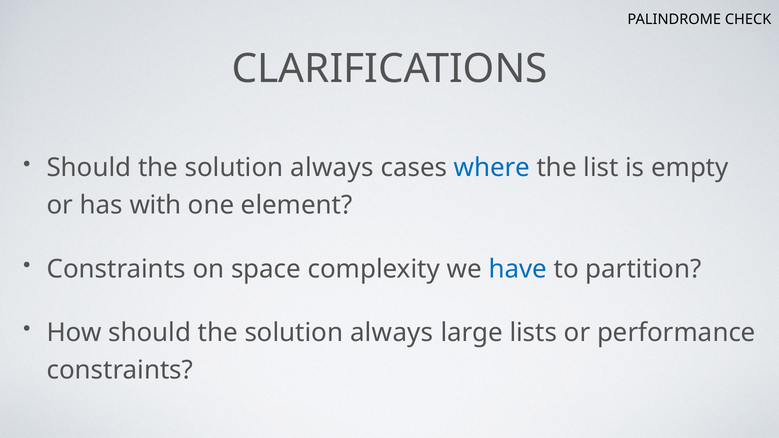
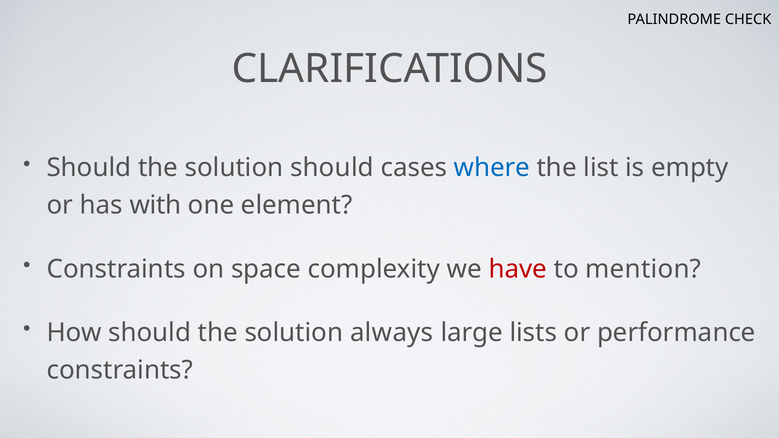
always: always -> should (332, 168)
have colour: blue -> red (518, 269)
partition: partition -> mention (643, 269)
